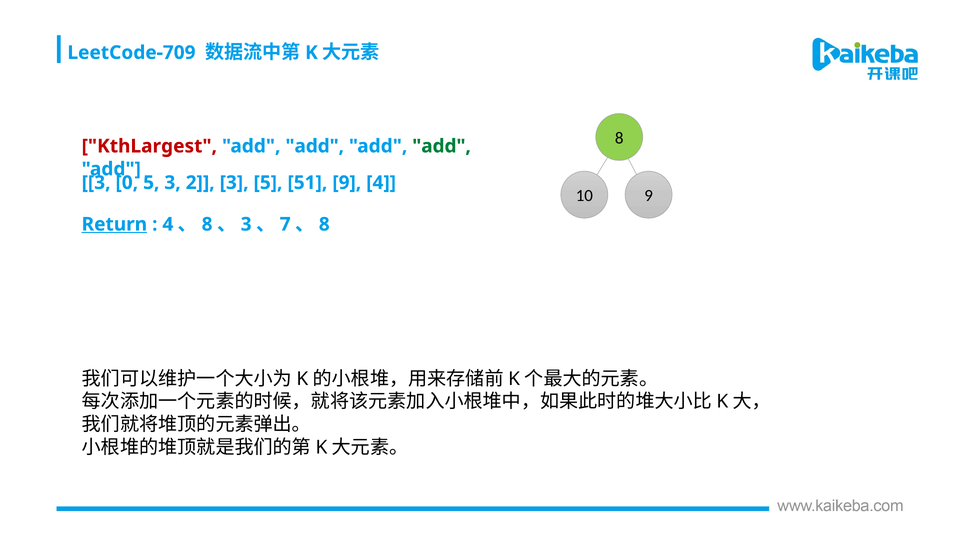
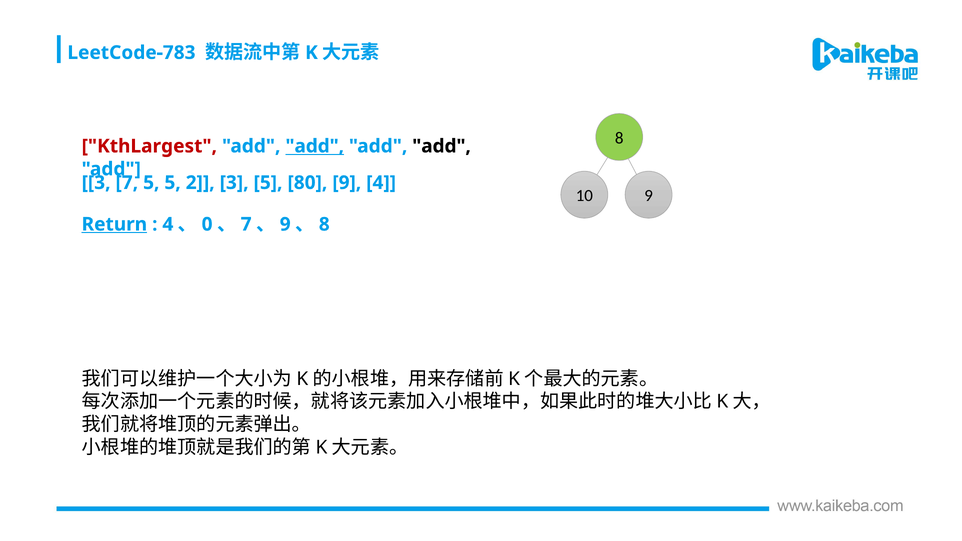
LeetCode-709: LeetCode-709 -> LeetCode-783 (131, 53)
add underline: none -> present (315, 146)
add colour: green -> black (442, 146)
3 0: 0 -> 7 (127, 183)
5 3: 3 -> 5 (173, 183)
51: 51 -> 80 (307, 183)
8: 8 -> 0 (207, 224)
3: 3 -> 7 (246, 224)
7: 7 -> 9 (285, 224)
